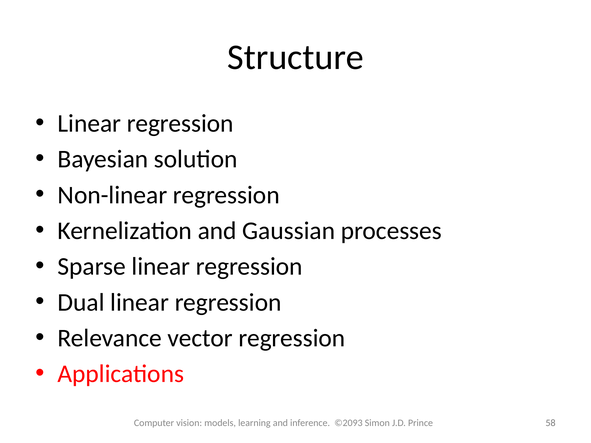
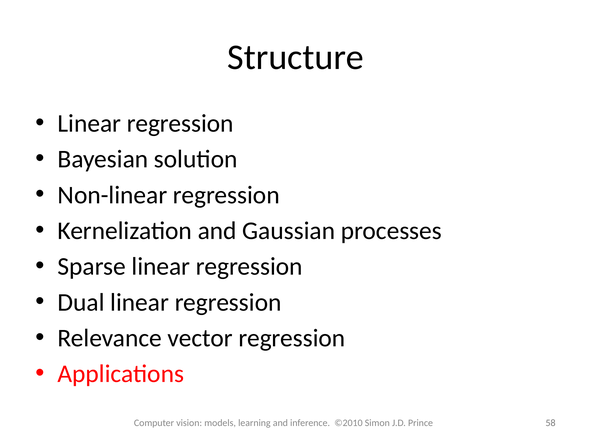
©2093: ©2093 -> ©2010 (348, 423)
